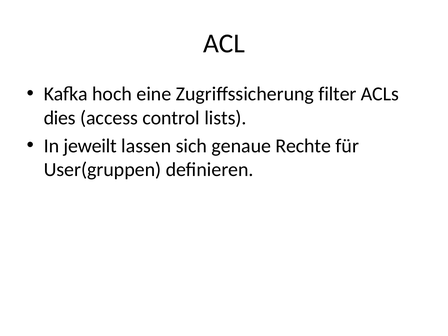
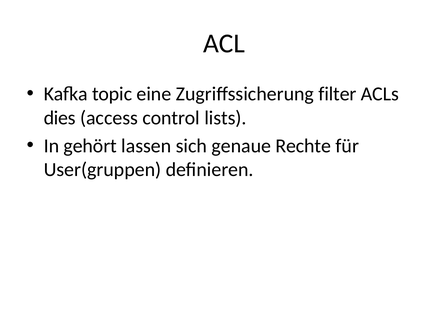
hoch: hoch -> topic (112, 94)
jeweilt: jeweilt -> gehört (90, 146)
